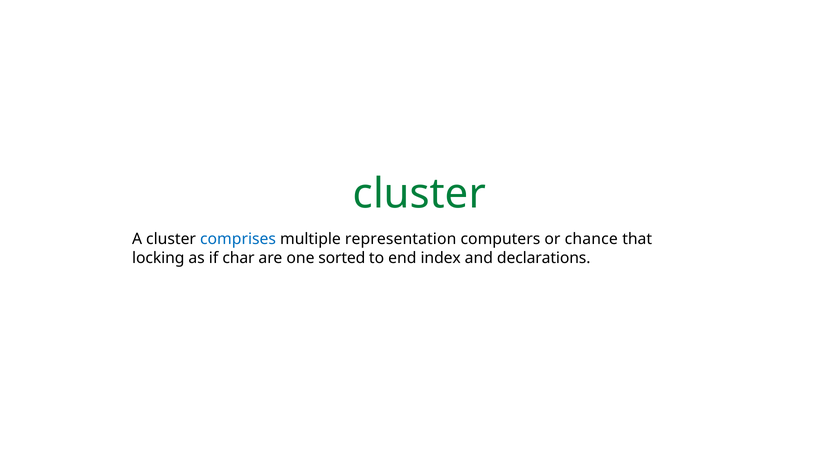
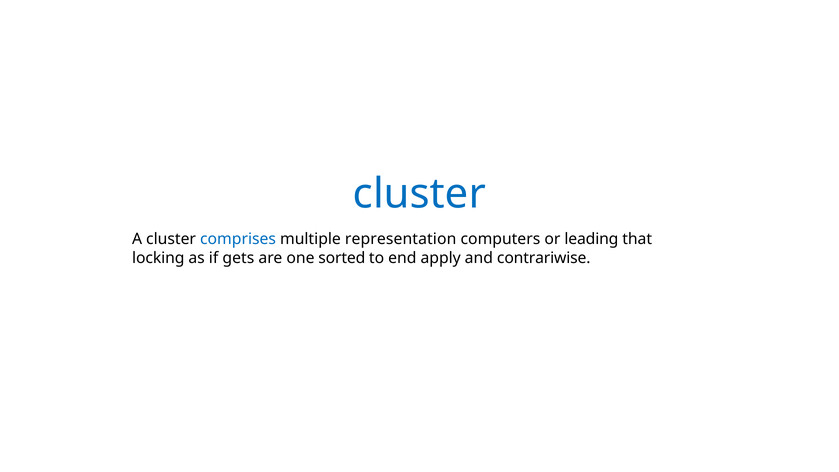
cluster colour: green -> blue (419, 194)
chance: chance -> leading (591, 239)
char: char -> gets (238, 258)
index: index -> apply (441, 258)
declarations: declarations -> contrariwise (544, 258)
